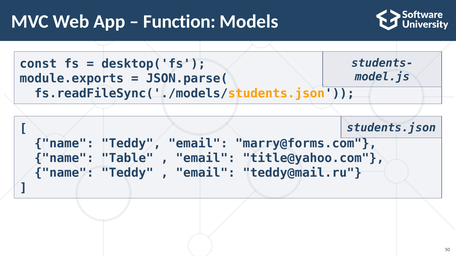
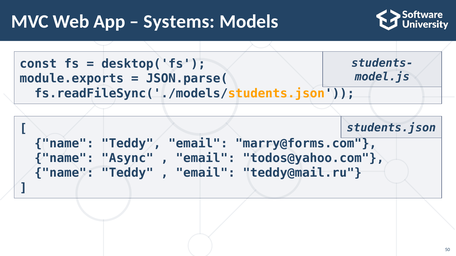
Function: Function -> Systems (179, 22)
Table: Table -> Async (127, 158)
title@yahoo.com: title@yahoo.com -> todos@yahoo.com (313, 158)
